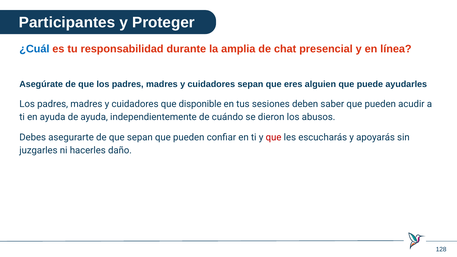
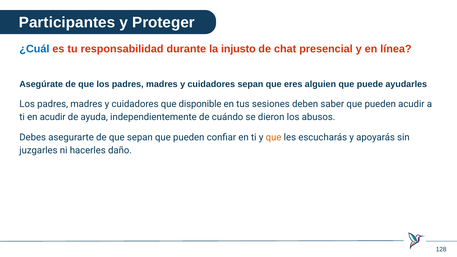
amplia: amplia -> injusto (238, 49)
en ayuda: ayuda -> acudir (53, 117)
que colour: red -> orange (274, 137)
